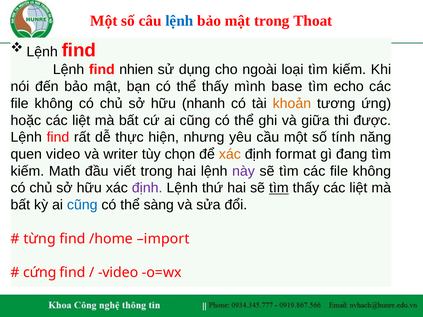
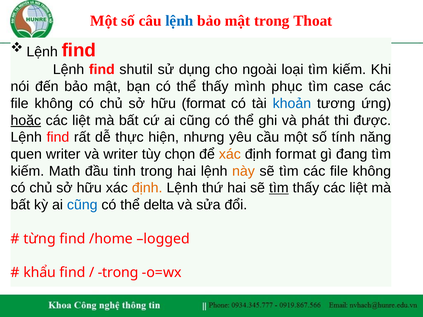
nhien: nhien -> shutil (136, 70)
base: base -> phục (287, 87)
echo: echo -> case (349, 87)
hữu nhanh: nhanh -> format (204, 104)
khoản colour: orange -> blue (292, 104)
hoặc underline: none -> present (26, 120)
giữa: giữa -> phát (315, 120)
quen video: video -> writer (63, 154)
viết: viết -> tinh (125, 171)
này colour: purple -> orange (244, 171)
định colour: purple -> orange (147, 188)
sàng: sàng -> delta (159, 205)
import: import -> logged (163, 239)
cứng: cứng -> khẩu (40, 273)
video: video -> trong (118, 273)
